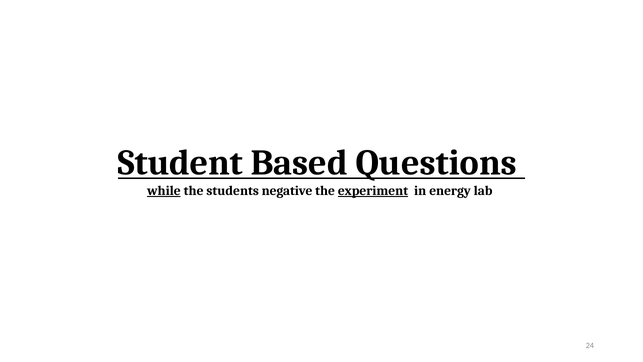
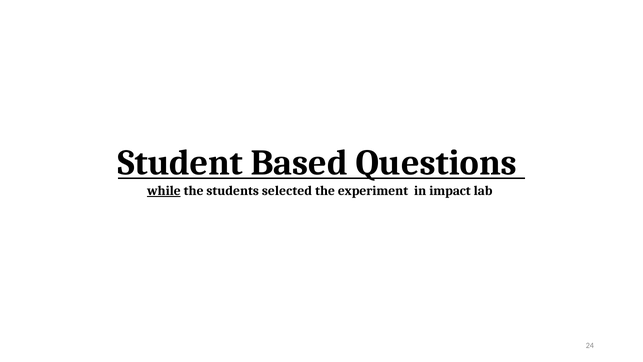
negative: negative -> selected (287, 191)
experiment underline: present -> none (373, 191)
energy: energy -> impact (450, 191)
